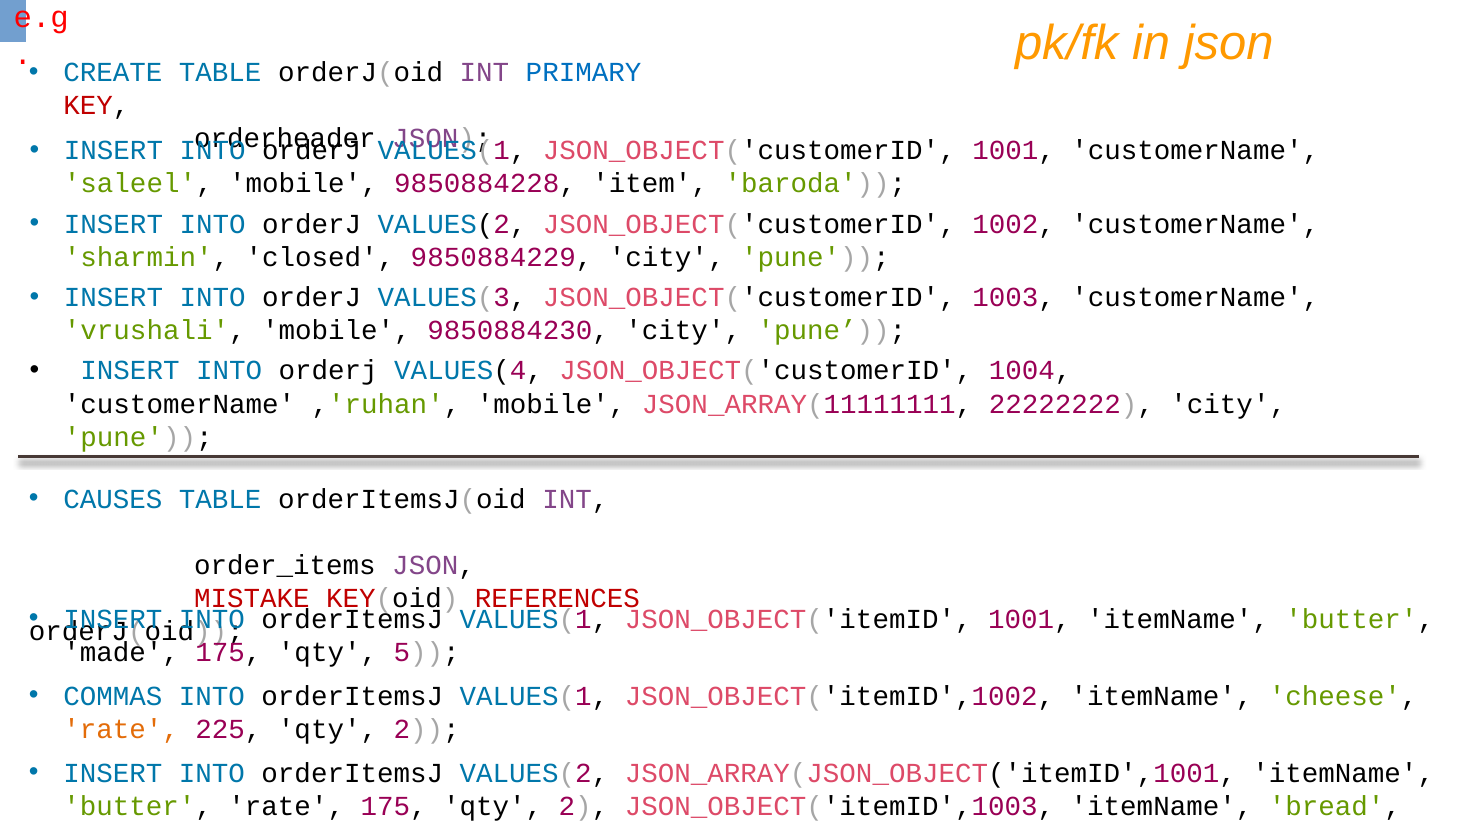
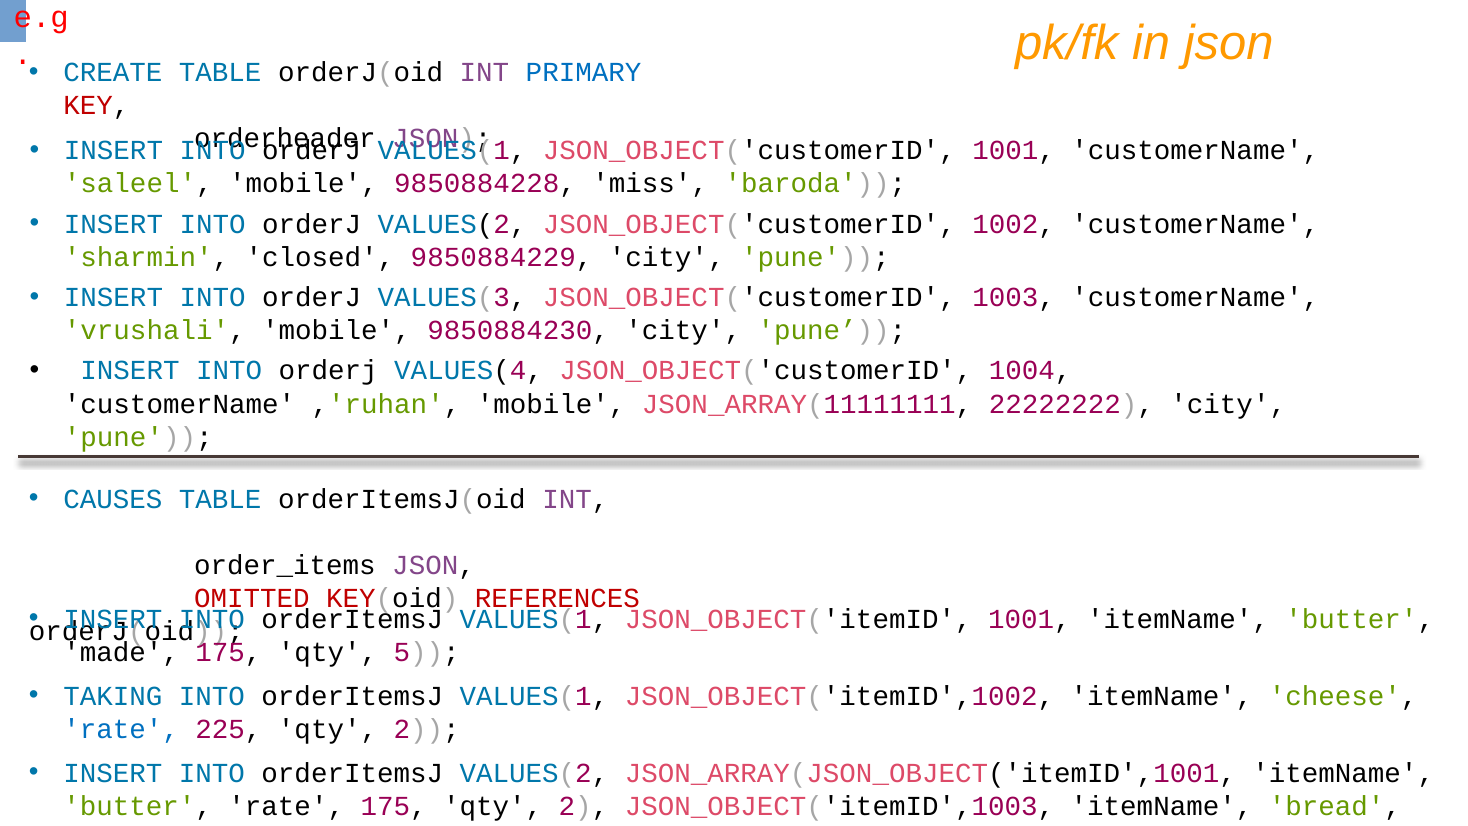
item: item -> miss (650, 184)
MISTAKE: MISTAKE -> OMITTED (252, 598)
COMMAS: COMMAS -> TAKING (113, 696)
rate colour: orange -> blue (121, 729)
